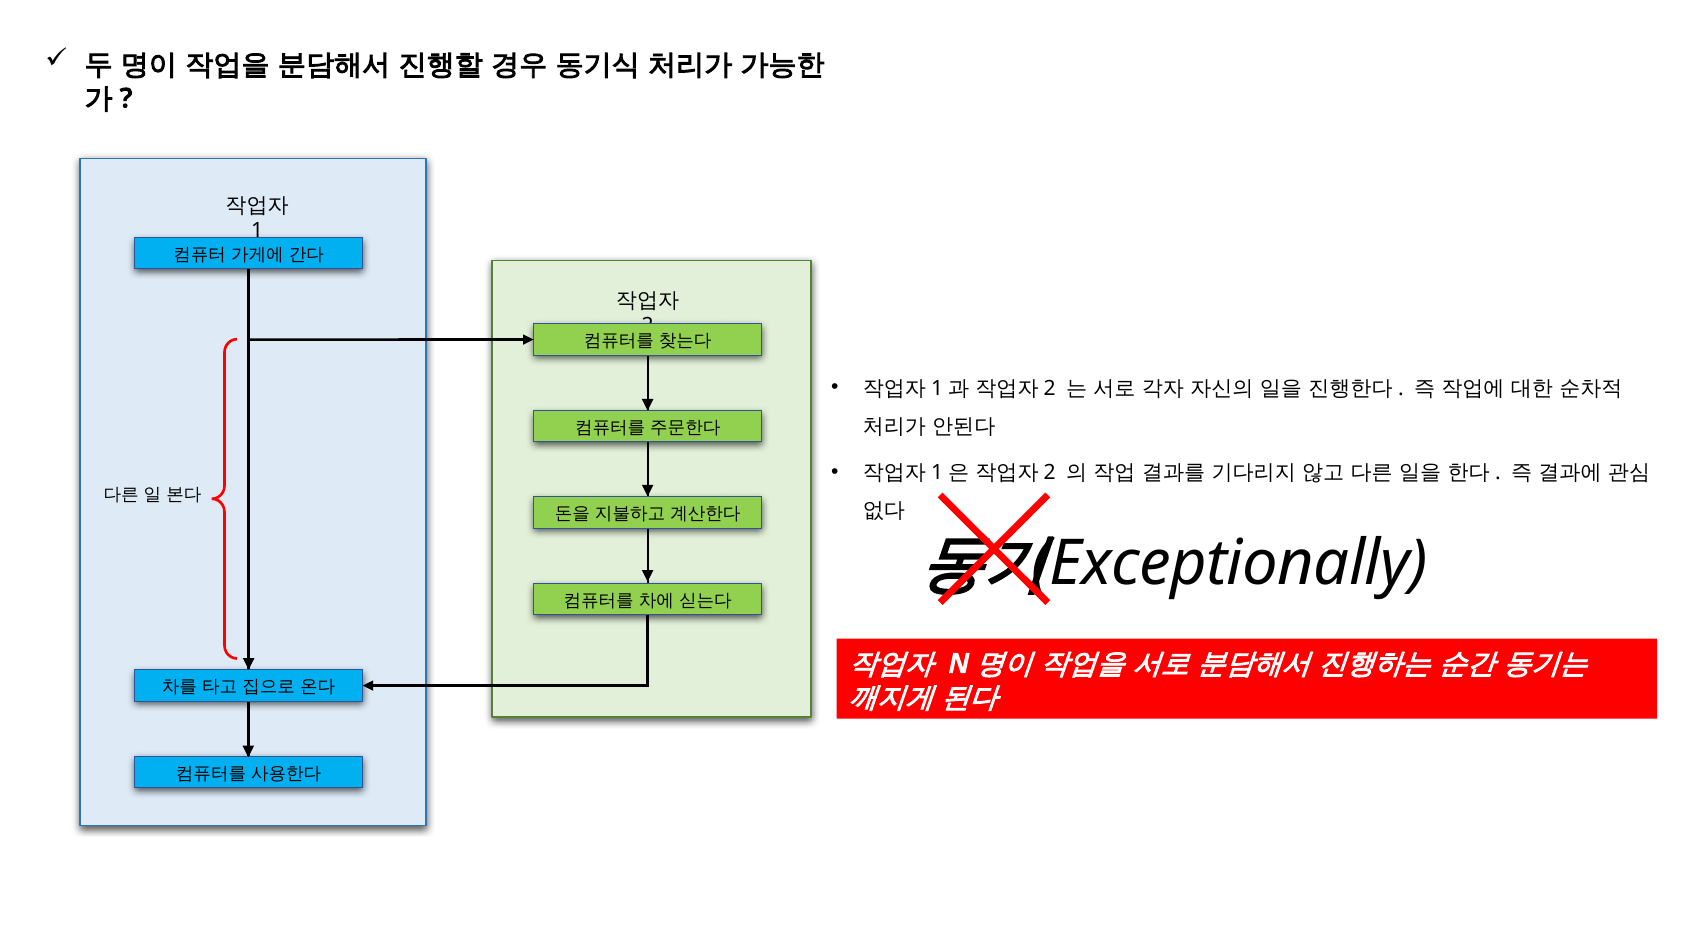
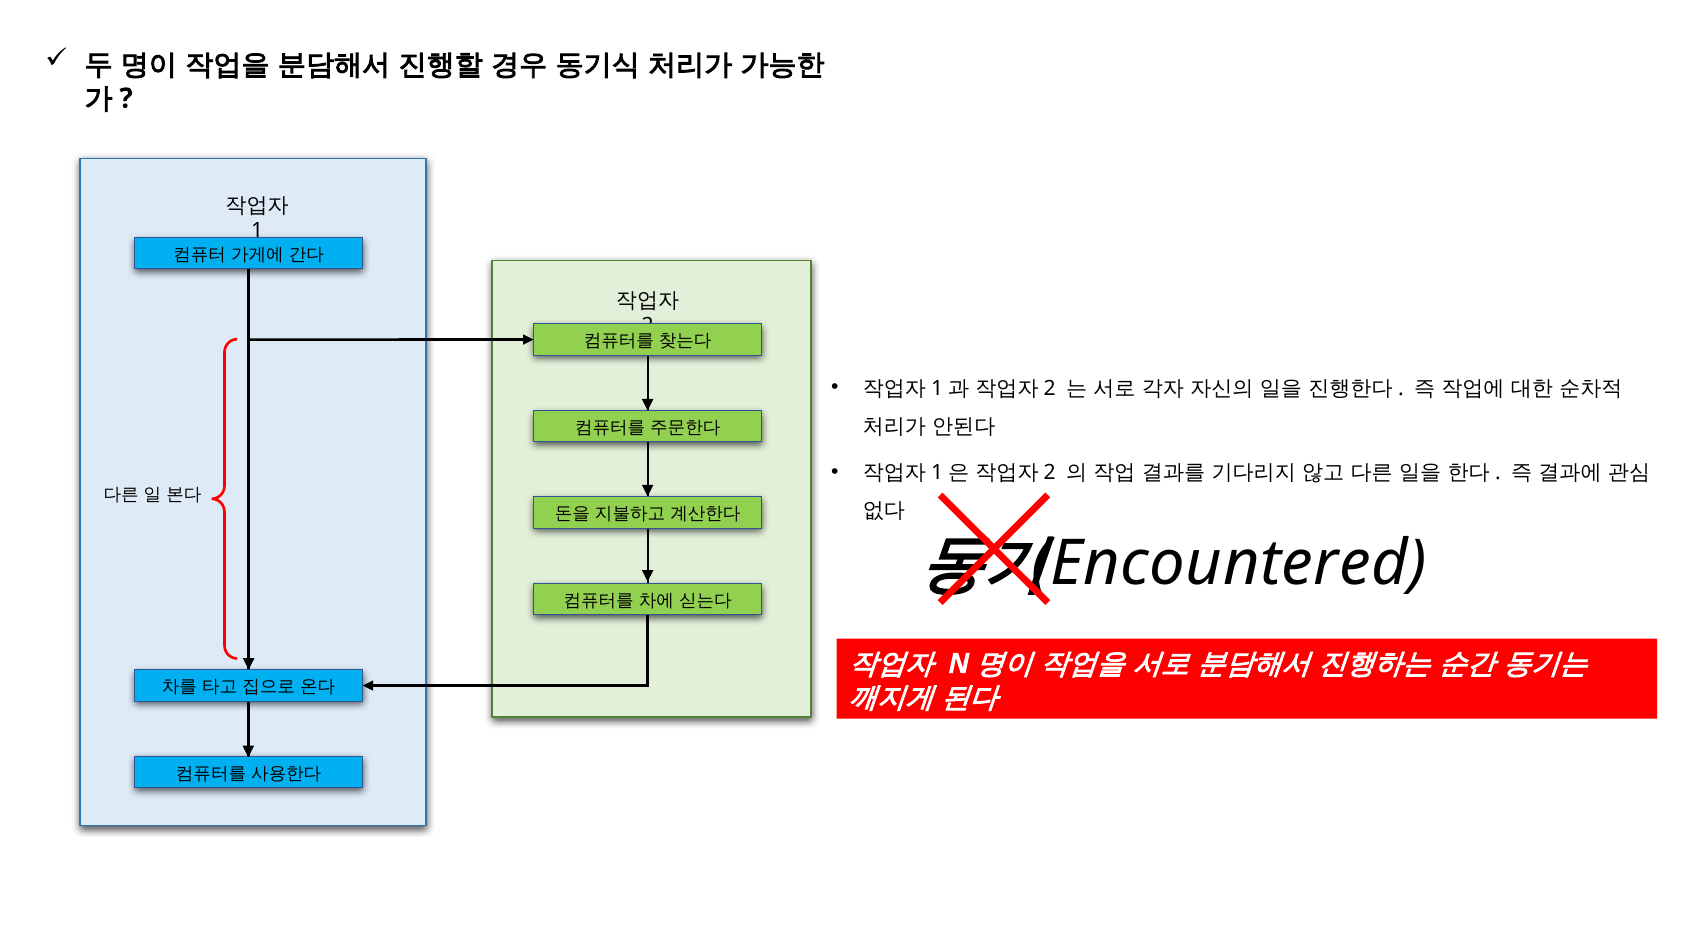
Exceptionally: Exceptionally -> Encountered (1229, 564)
